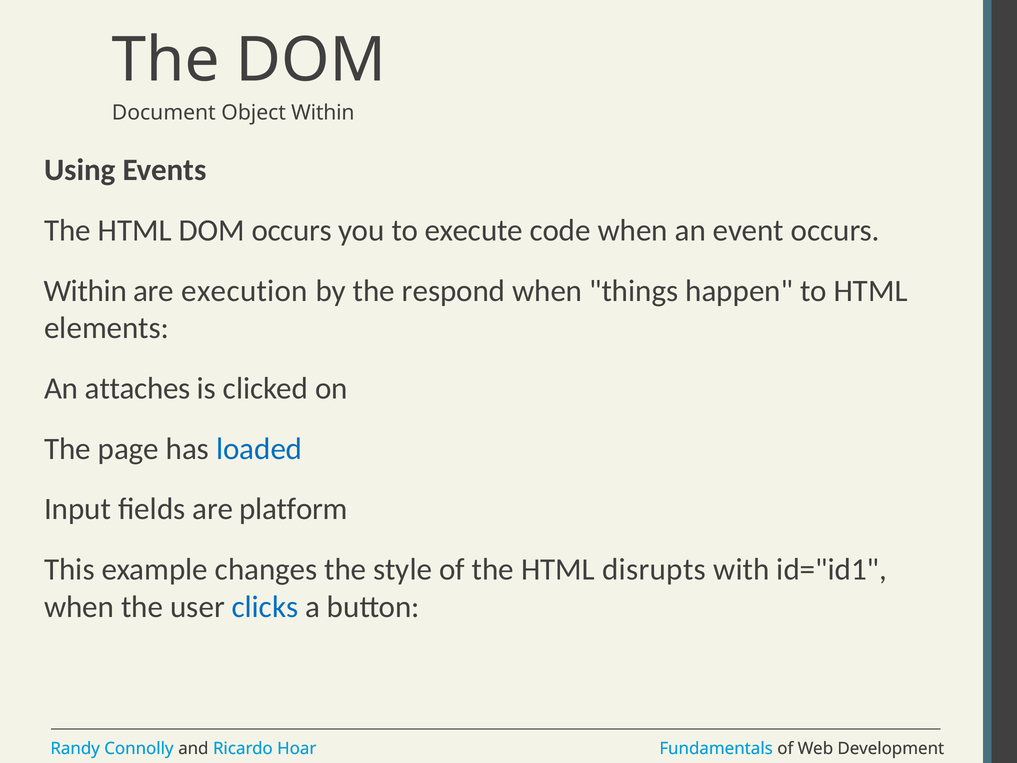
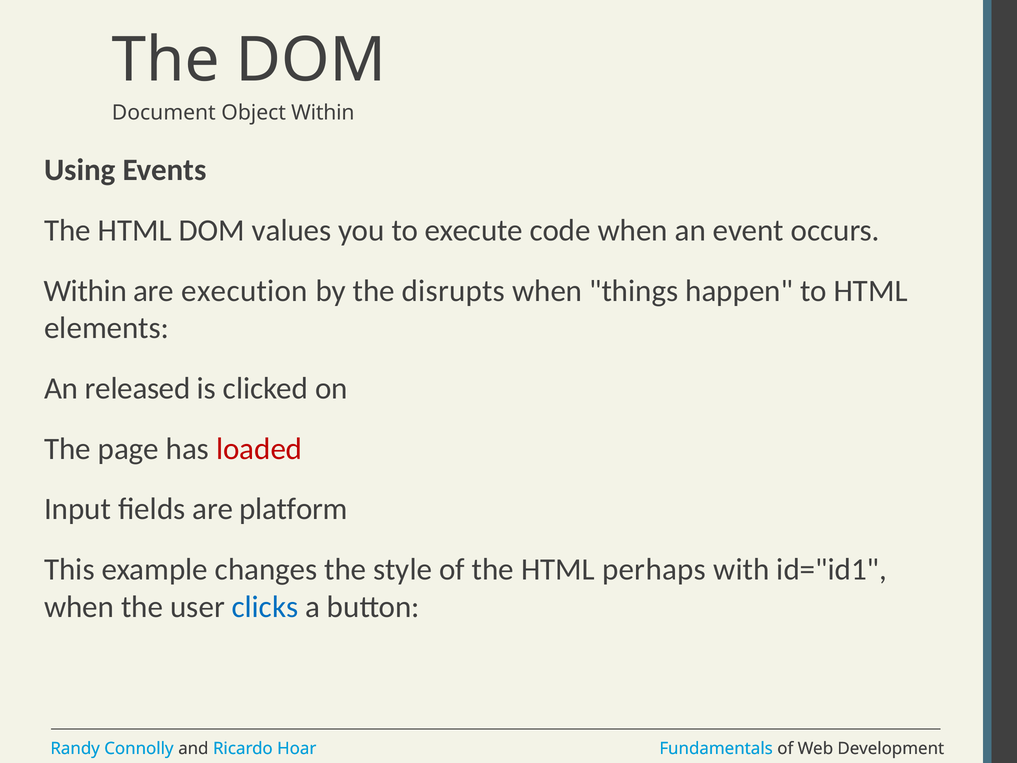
DOM occurs: occurs -> values (292, 230)
respond: respond -> disrupts (453, 291)
attaches: attaches -> released (138, 388)
loaded colour: blue -> red (259, 449)
disrupts: disrupts -> perhaps (654, 569)
